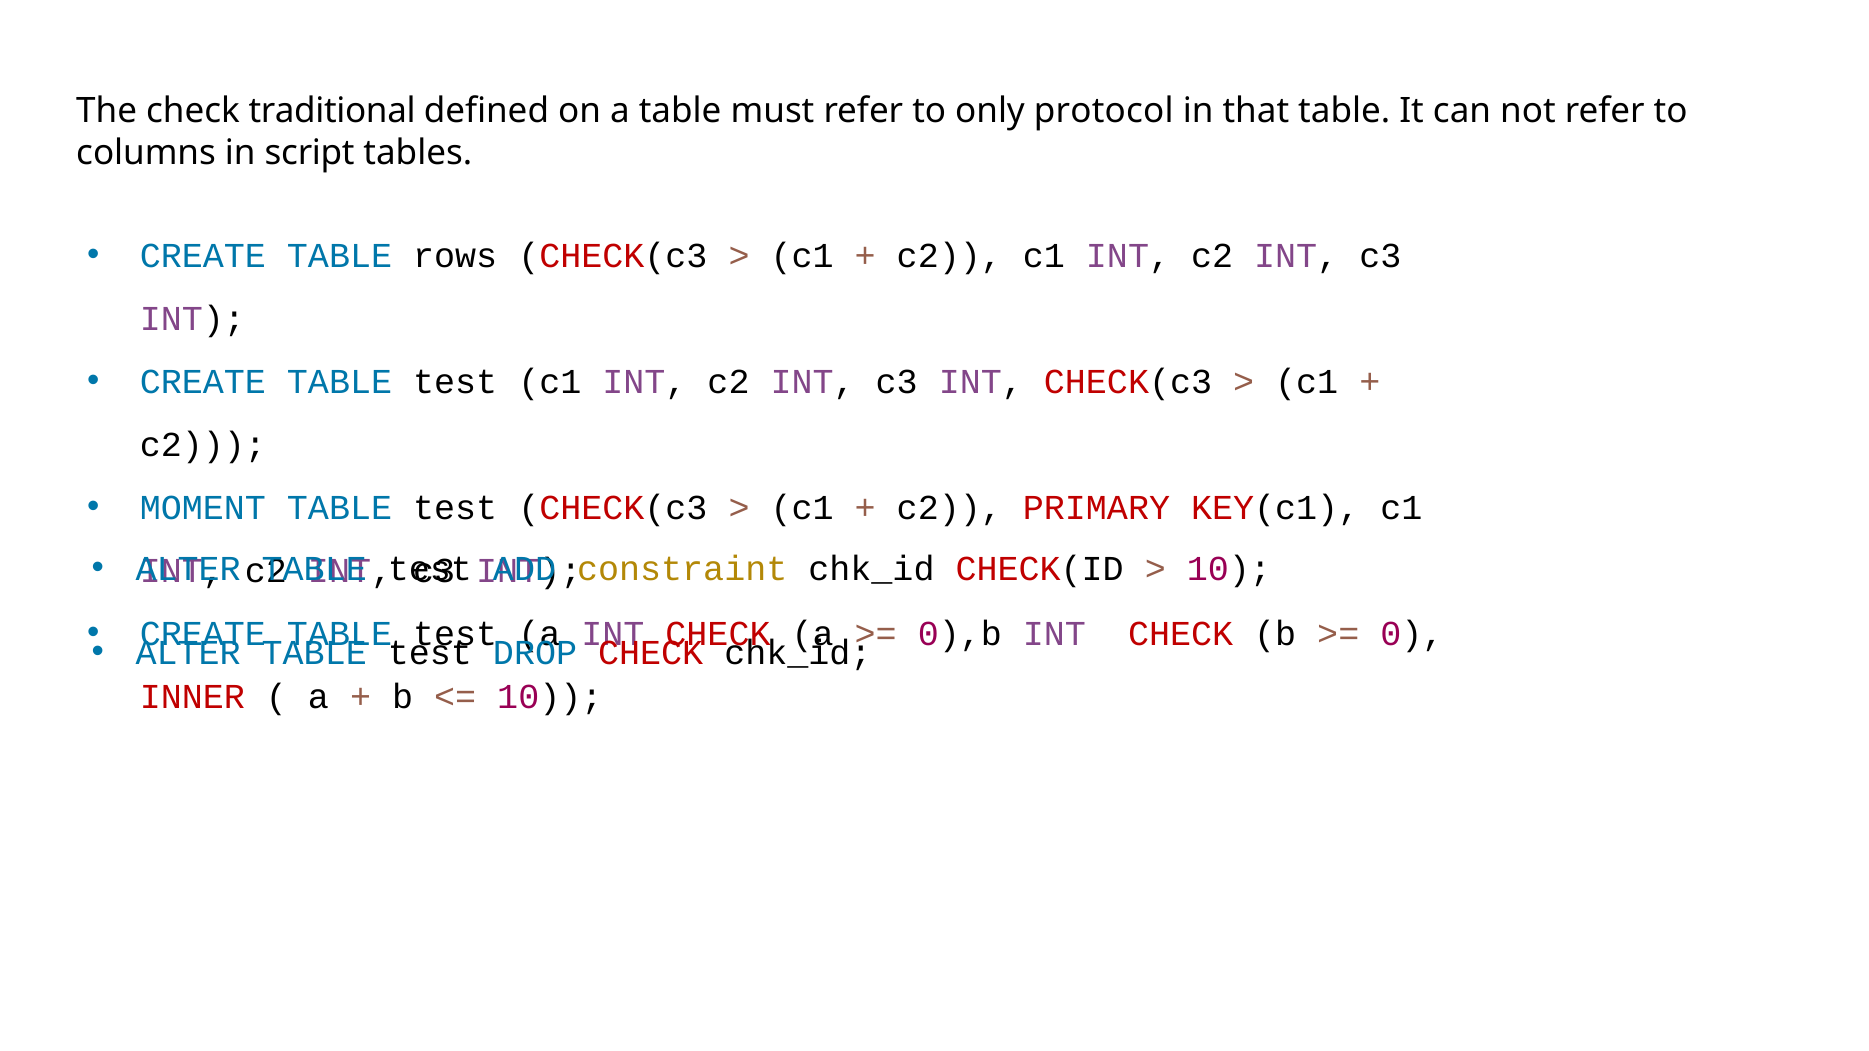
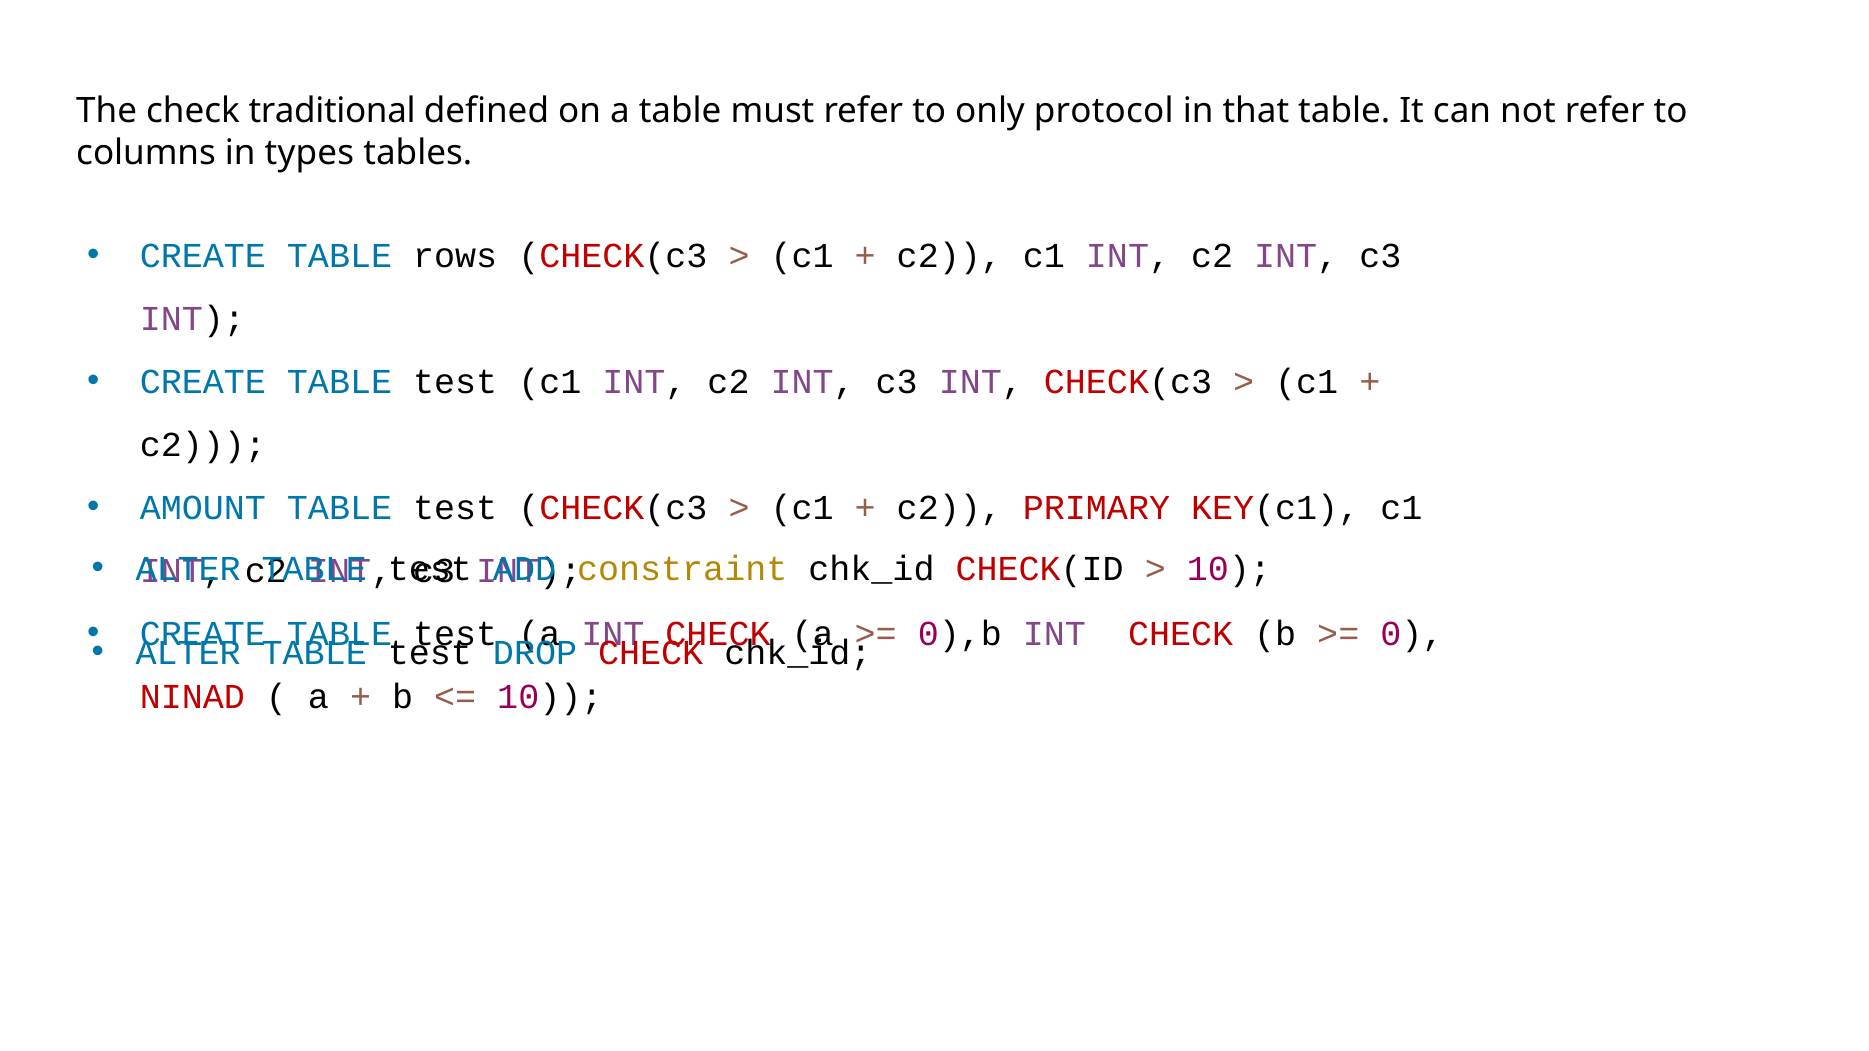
script: script -> types (309, 153)
MOMENT: MOMENT -> AMOUNT (203, 508)
INNER: INNER -> NINAD (192, 697)
